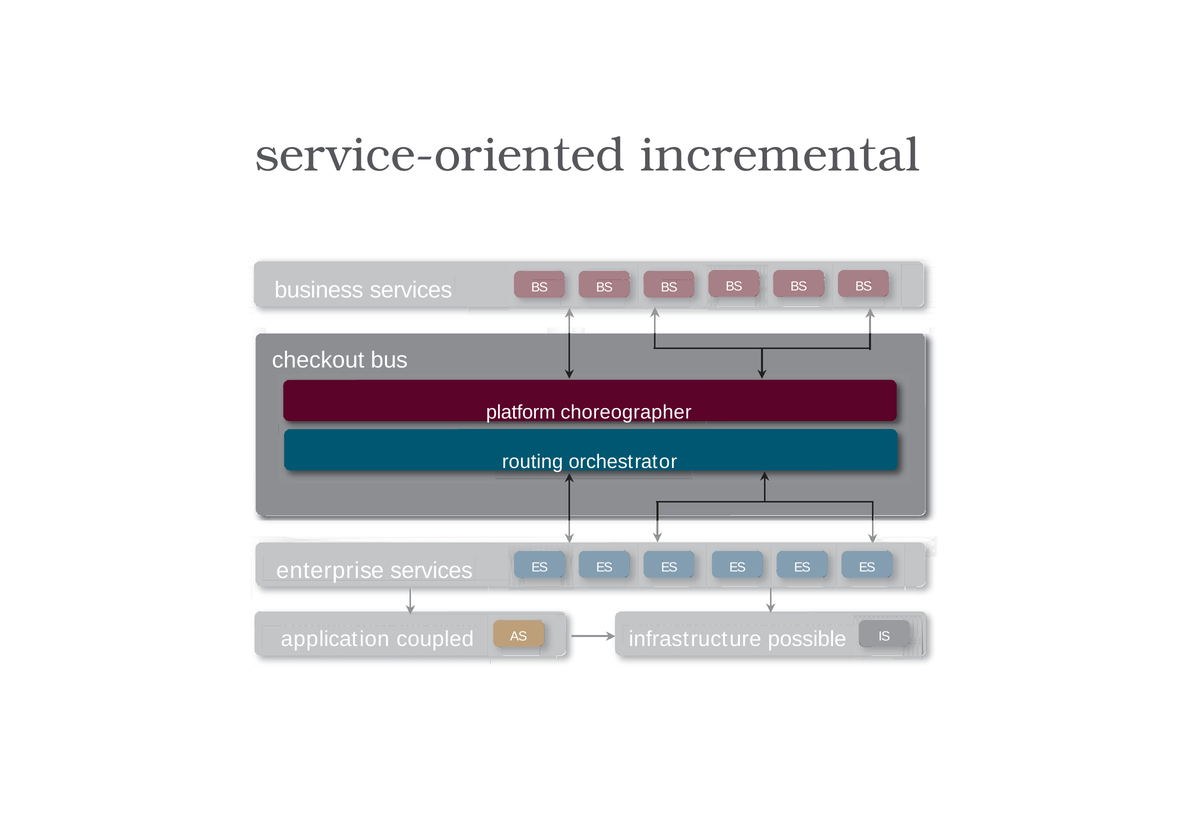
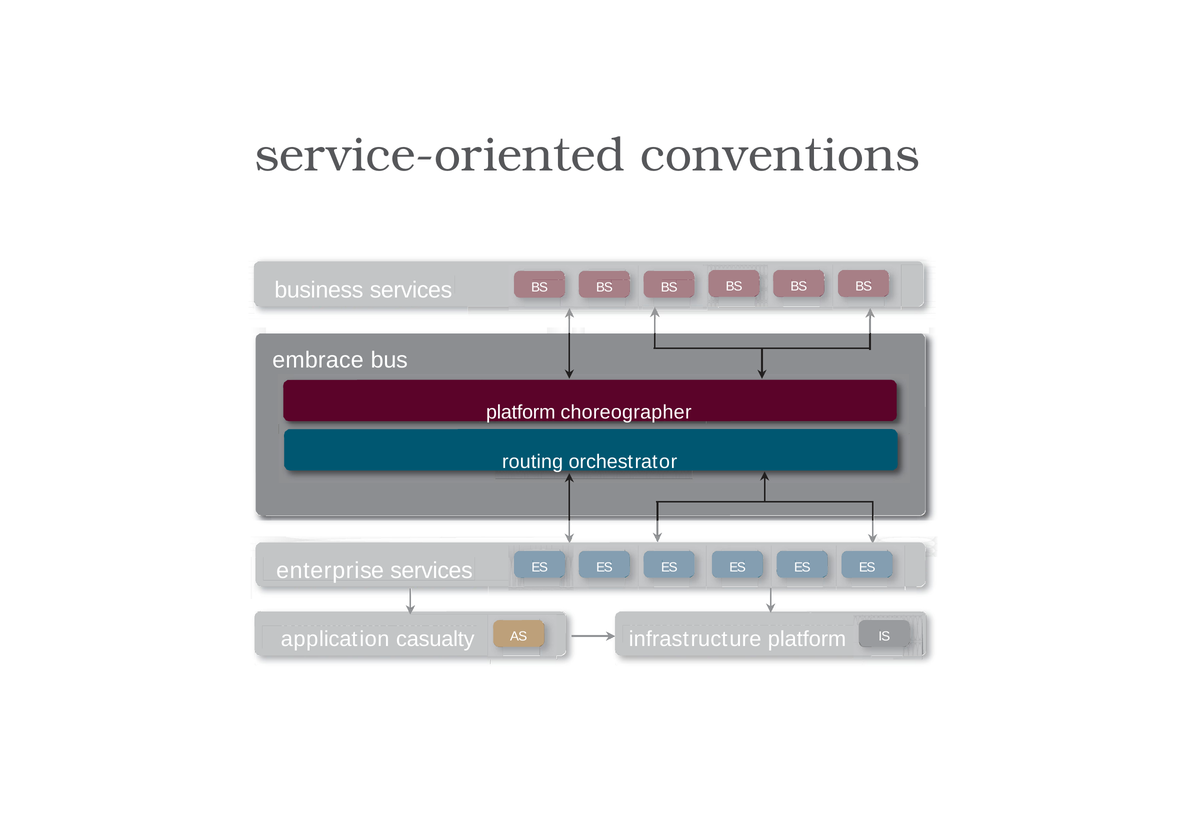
incremental: incremental -> conventions (780, 155)
checkout: checkout -> embrace (318, 360)
coupled: coupled -> casualty (435, 639)
infrastructure possible: possible -> platform (807, 639)
